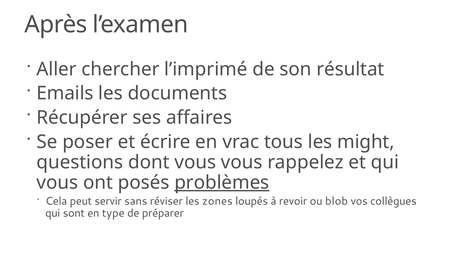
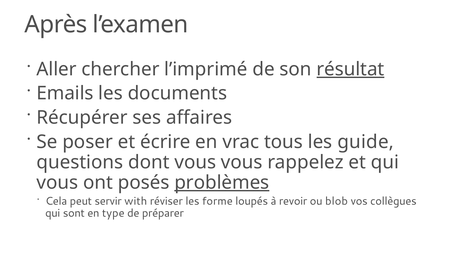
résultat underline: none -> present (350, 69)
might: might -> guide (366, 142)
sans: sans -> with (136, 201)
zones: zones -> forme (217, 201)
